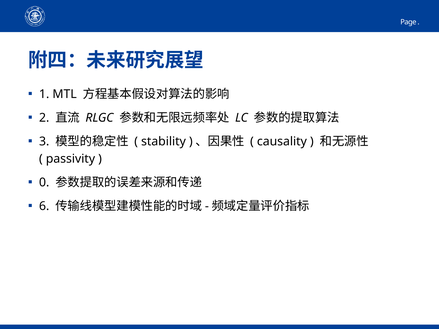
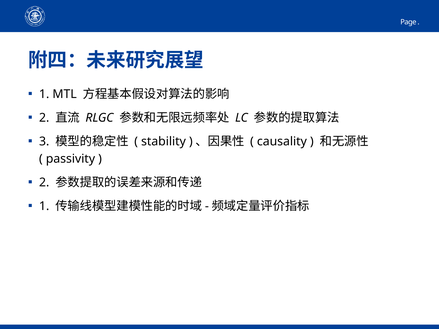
0: 0 -> 2 (44, 183)
6: 6 -> 1 (44, 206)
